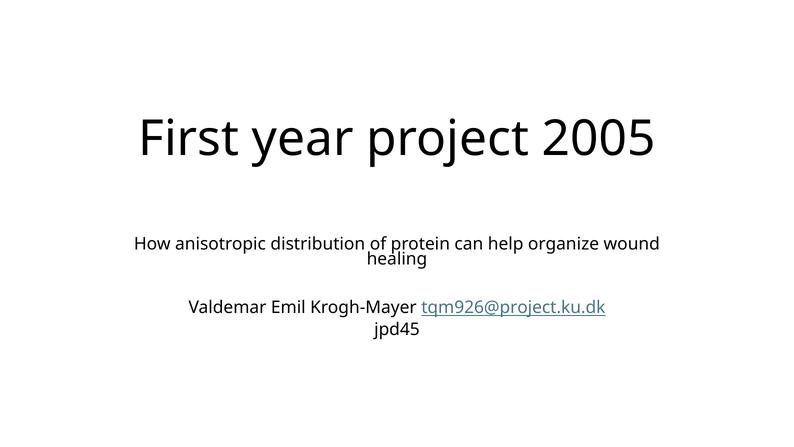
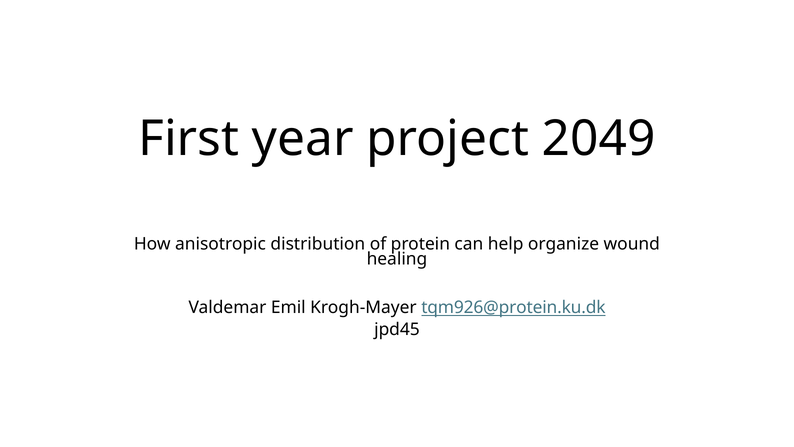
2005: 2005 -> 2049 (599, 139)
tqm926@project.ku.dk: tqm926@project.ku.dk -> tqm926@protein.ku.dk (513, 307)
